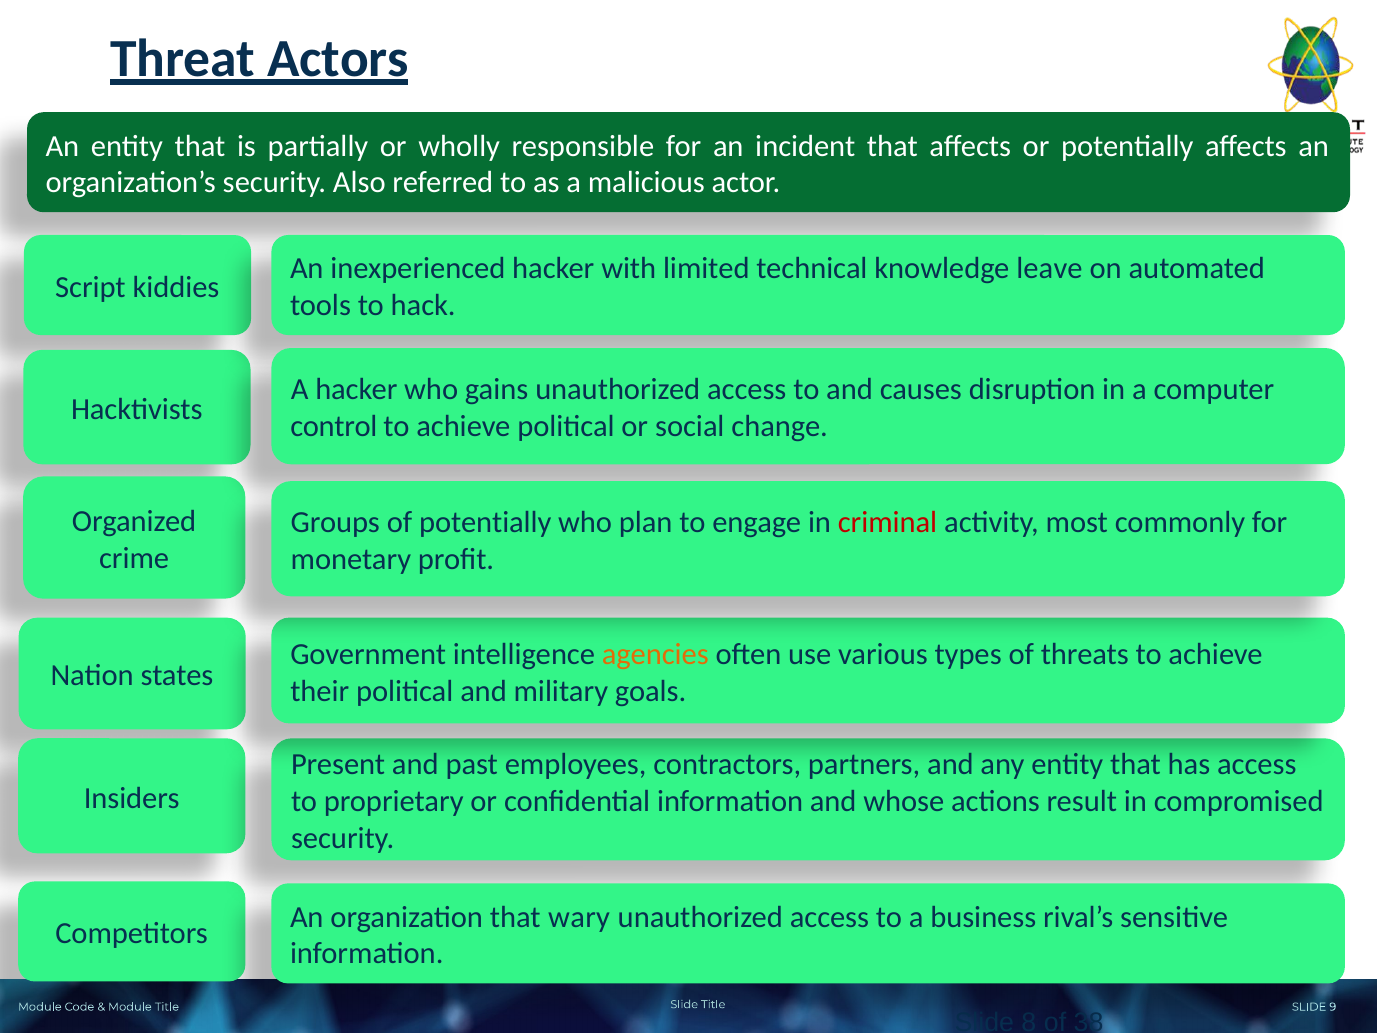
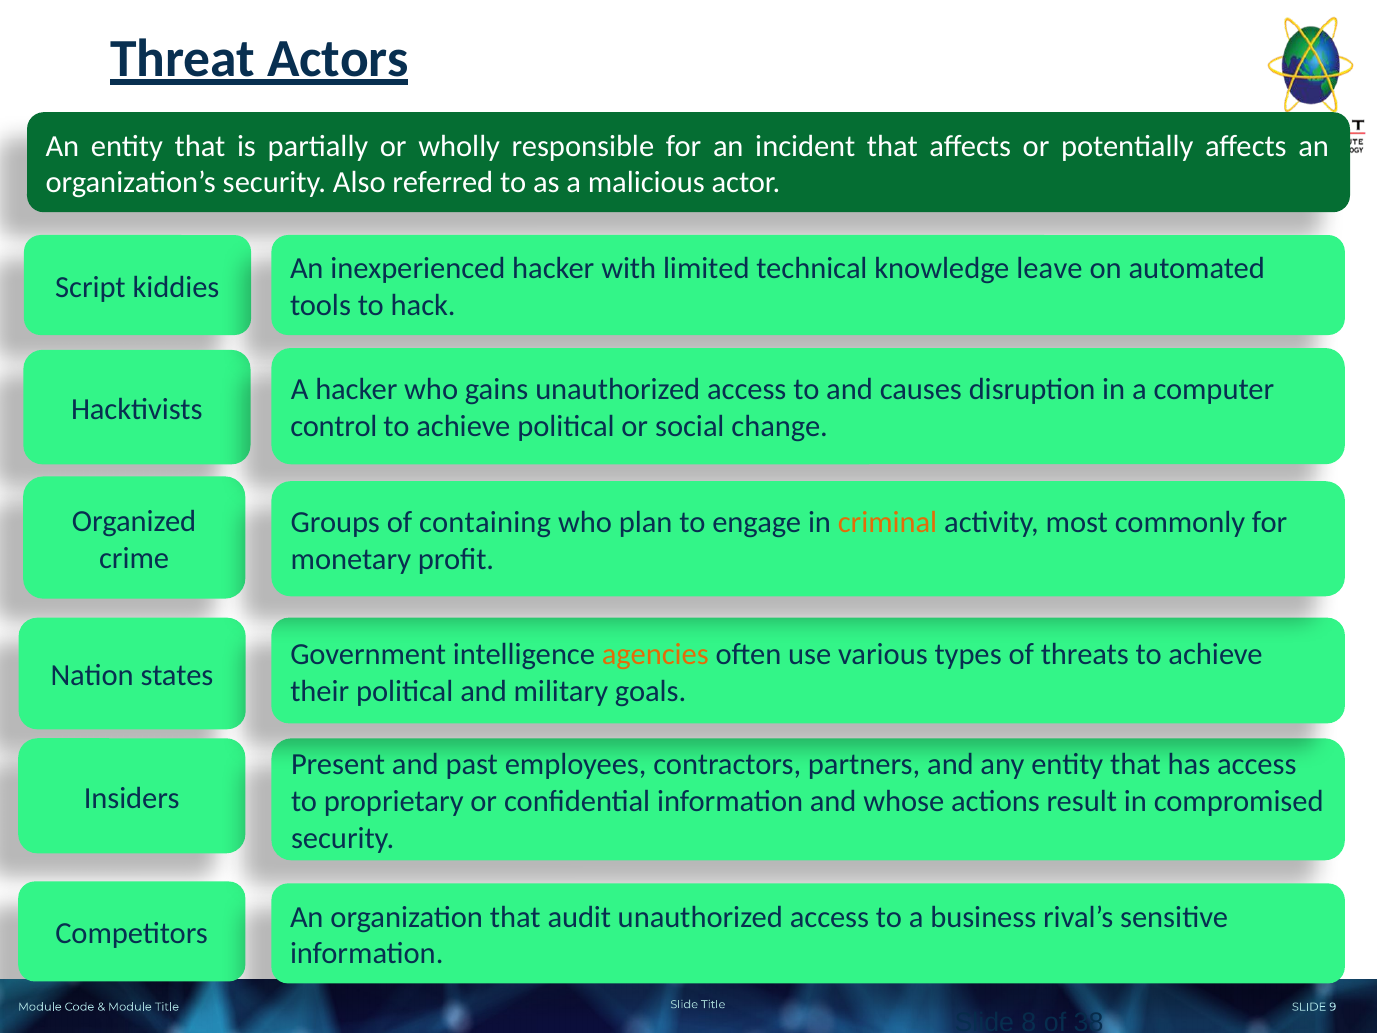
of potentially: potentially -> containing (485, 522)
criminal colour: red -> orange (888, 522)
wary: wary -> audit (579, 917)
